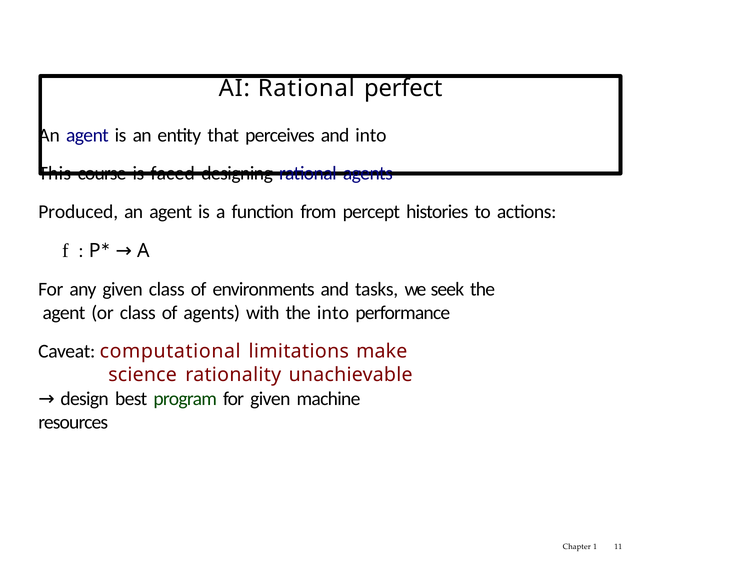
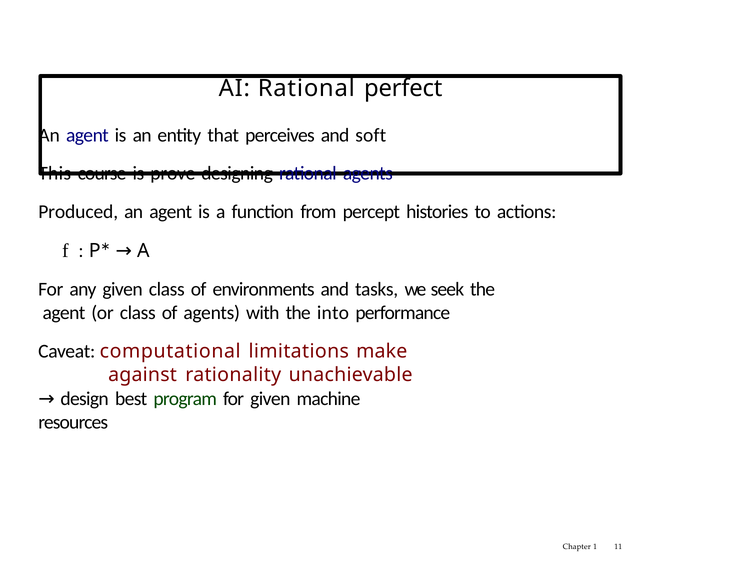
and into: into -> soft (371, 135)
faced: faced -> prove (173, 174)
science: science -> against (143, 375)
